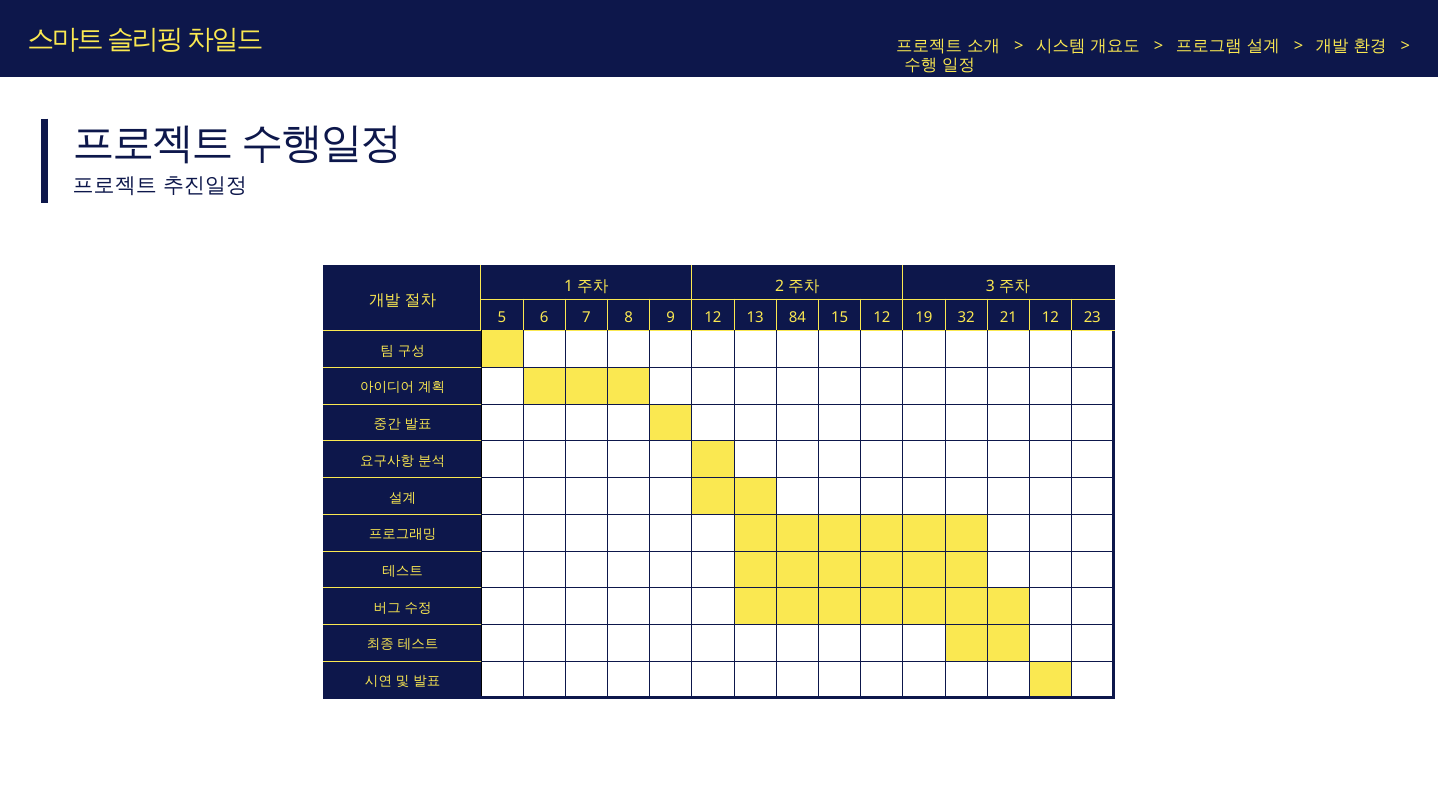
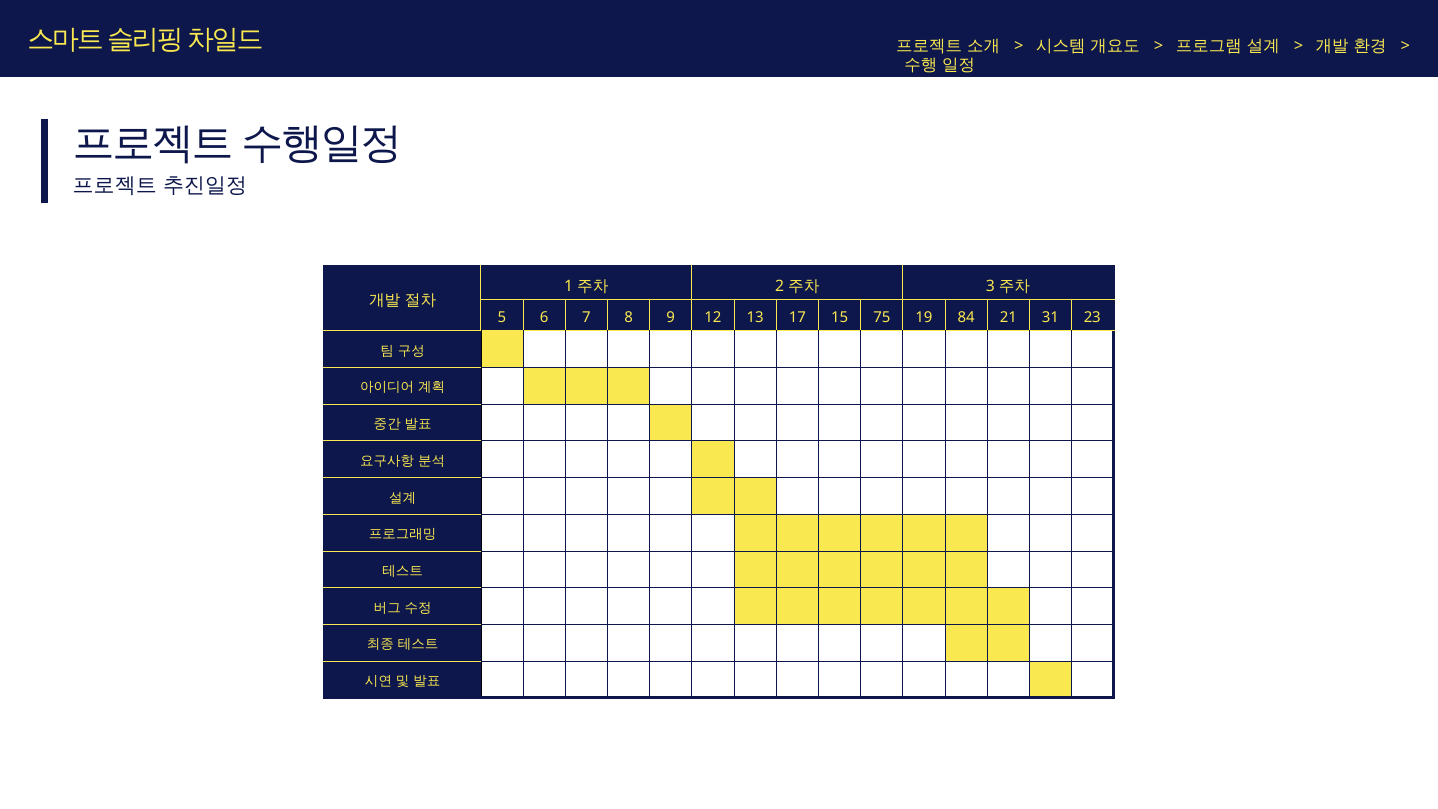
84: 84 -> 17 (797, 318)
15 12: 12 -> 75 (882, 318)
32: 32 -> 84 (966, 318)
21 12: 12 -> 31 (1050, 318)
